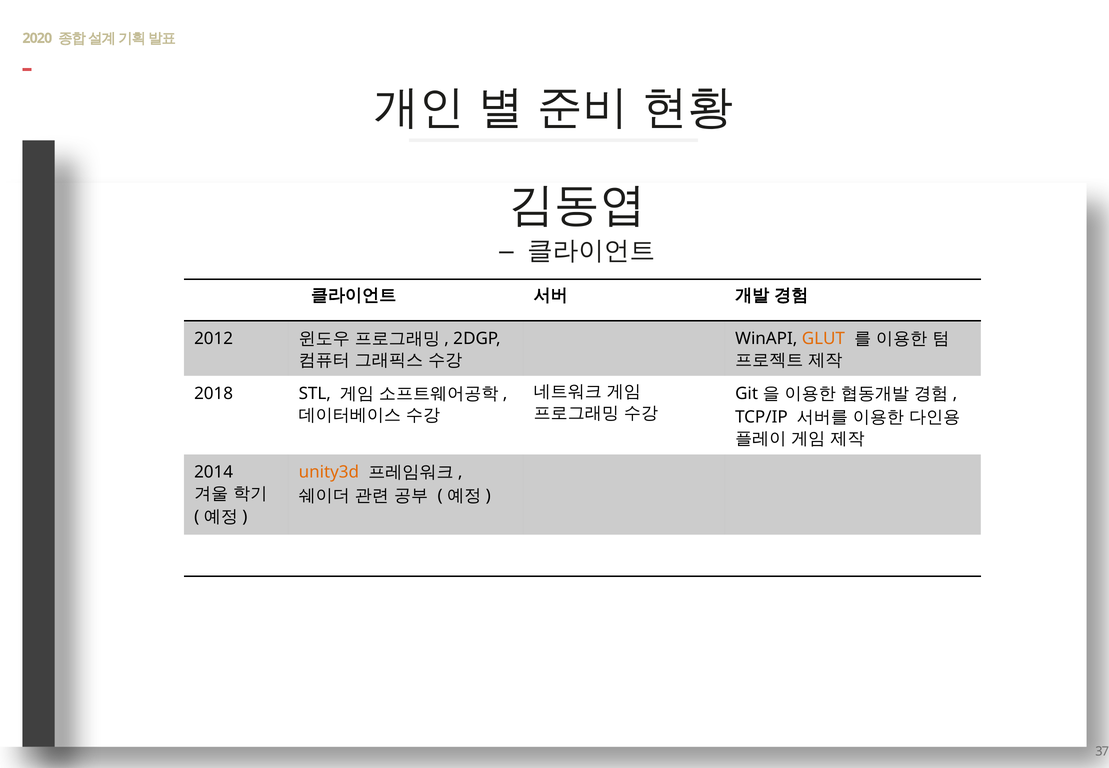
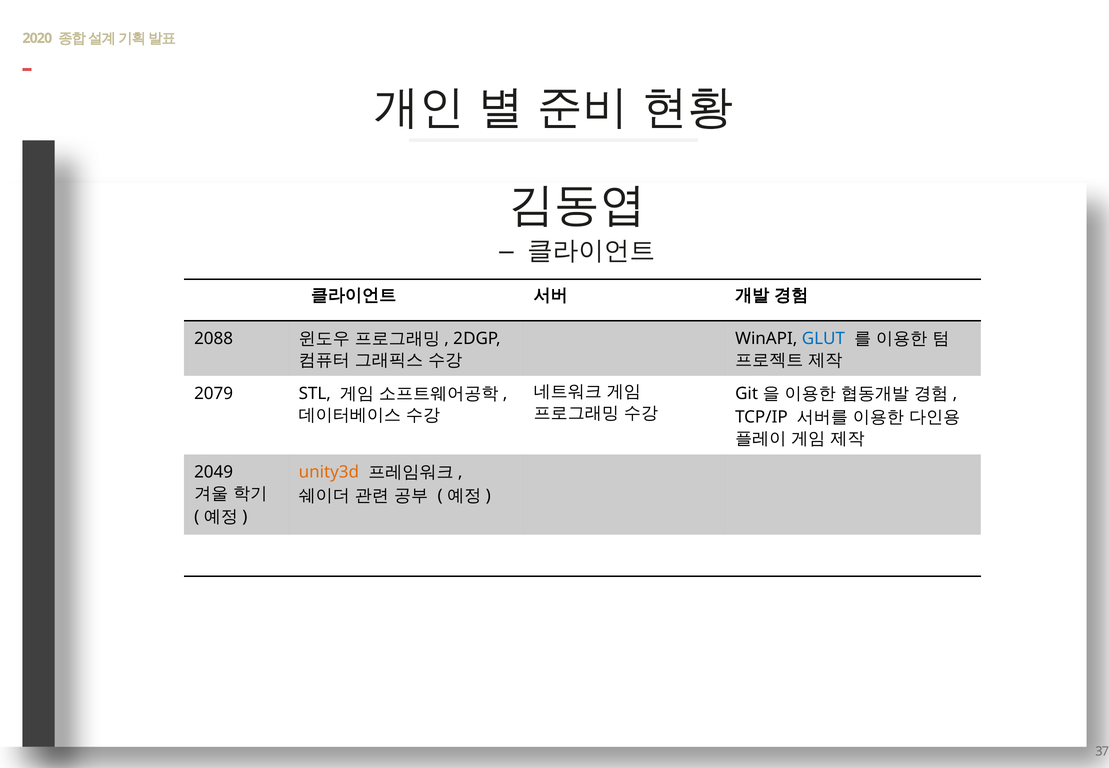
2012: 2012 -> 2088 (214, 338)
GLUT colour: orange -> blue (823, 338)
2018: 2018 -> 2079 (214, 393)
2014: 2014 -> 2049 (214, 472)
